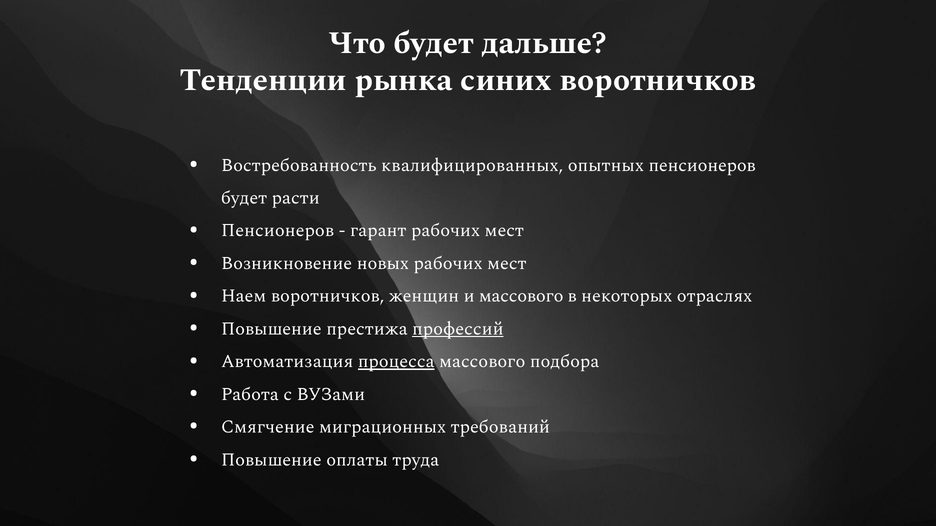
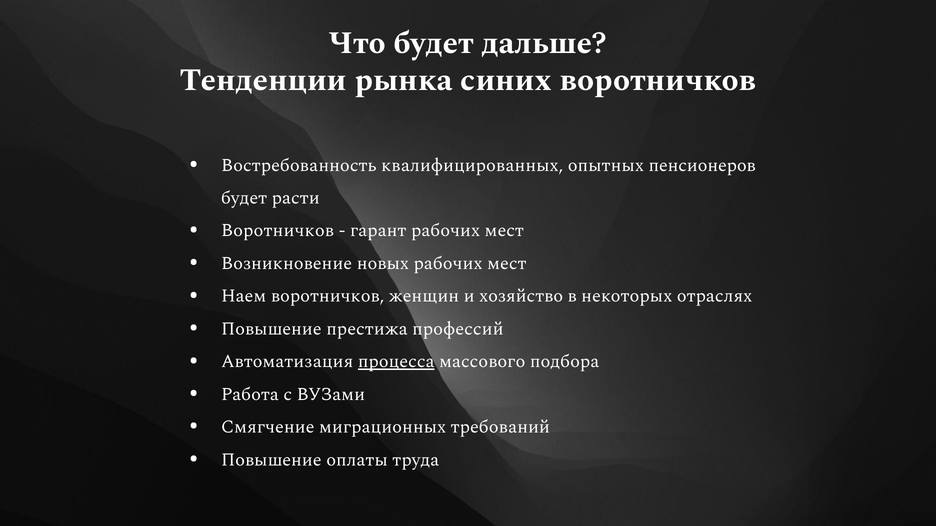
Пенсионеров: Пенсионеров -> Воротничков (277, 231)
и массового: массового -> хозяйство (521, 296)
профессий underline: present -> none (458, 329)
